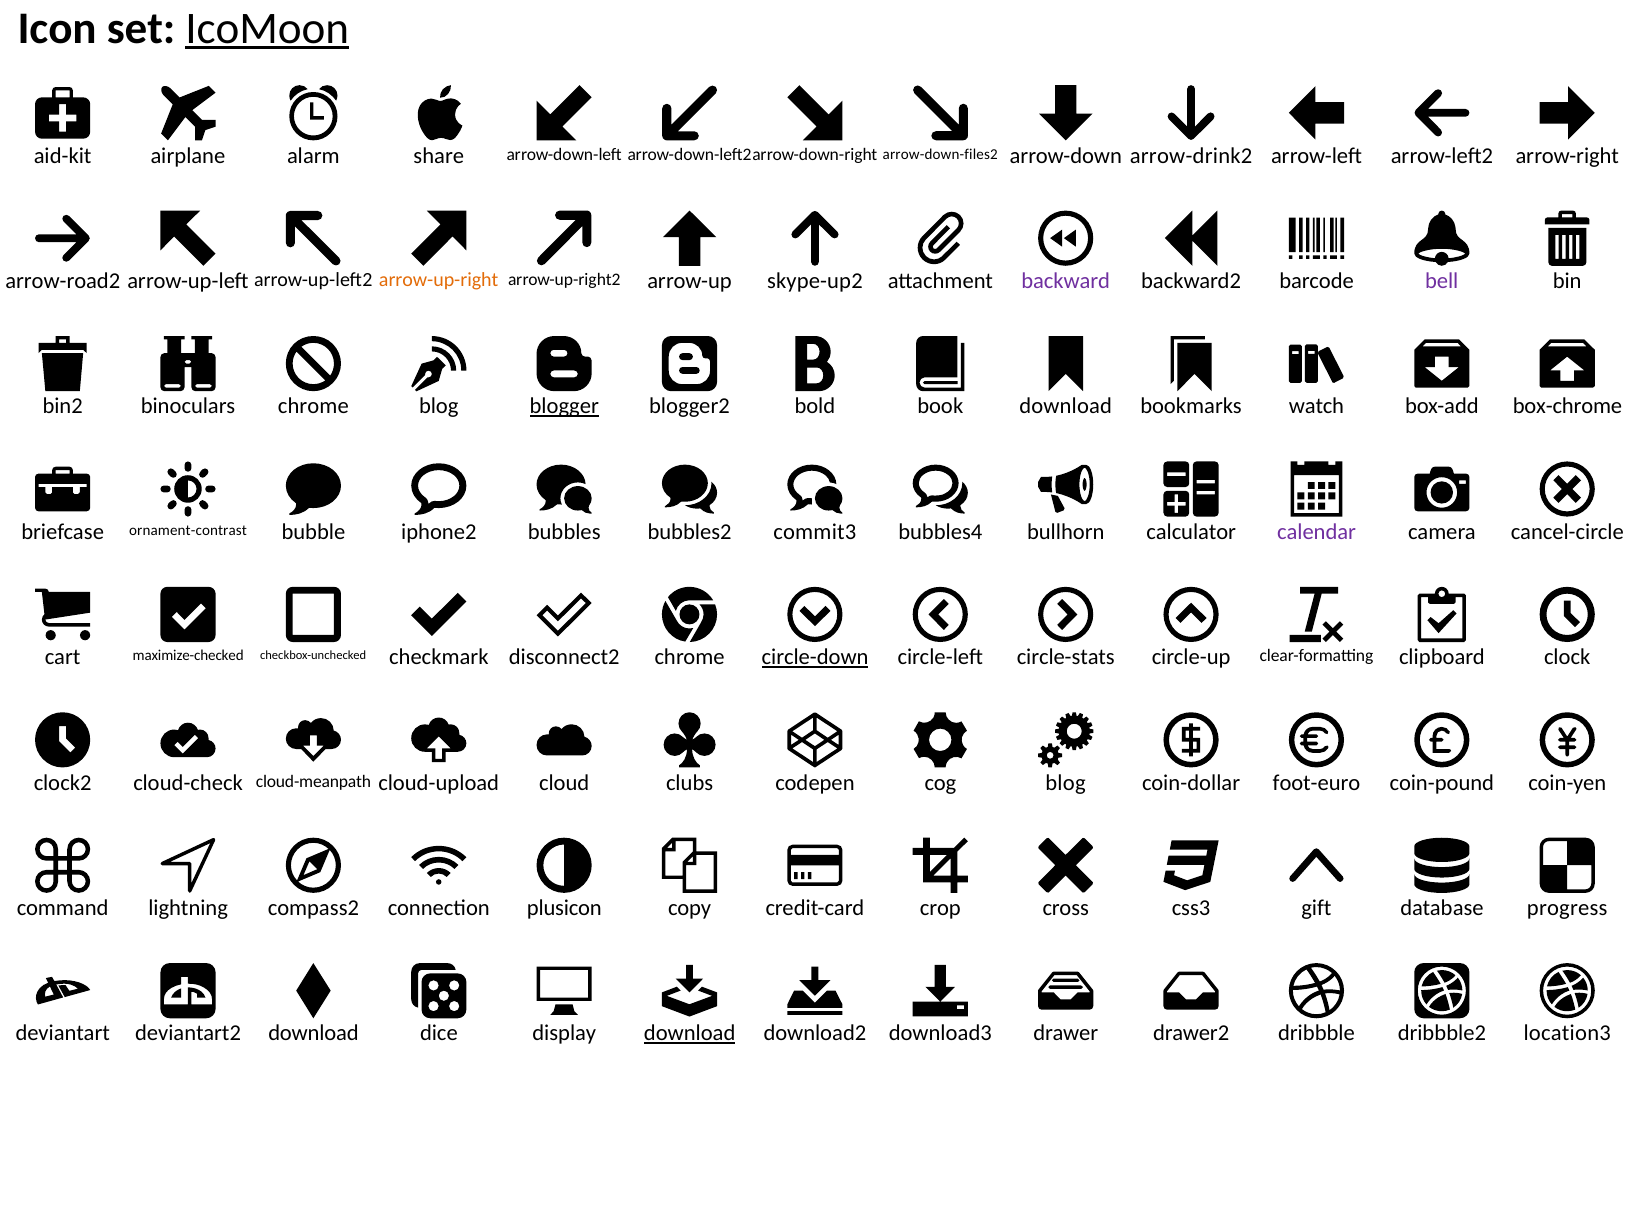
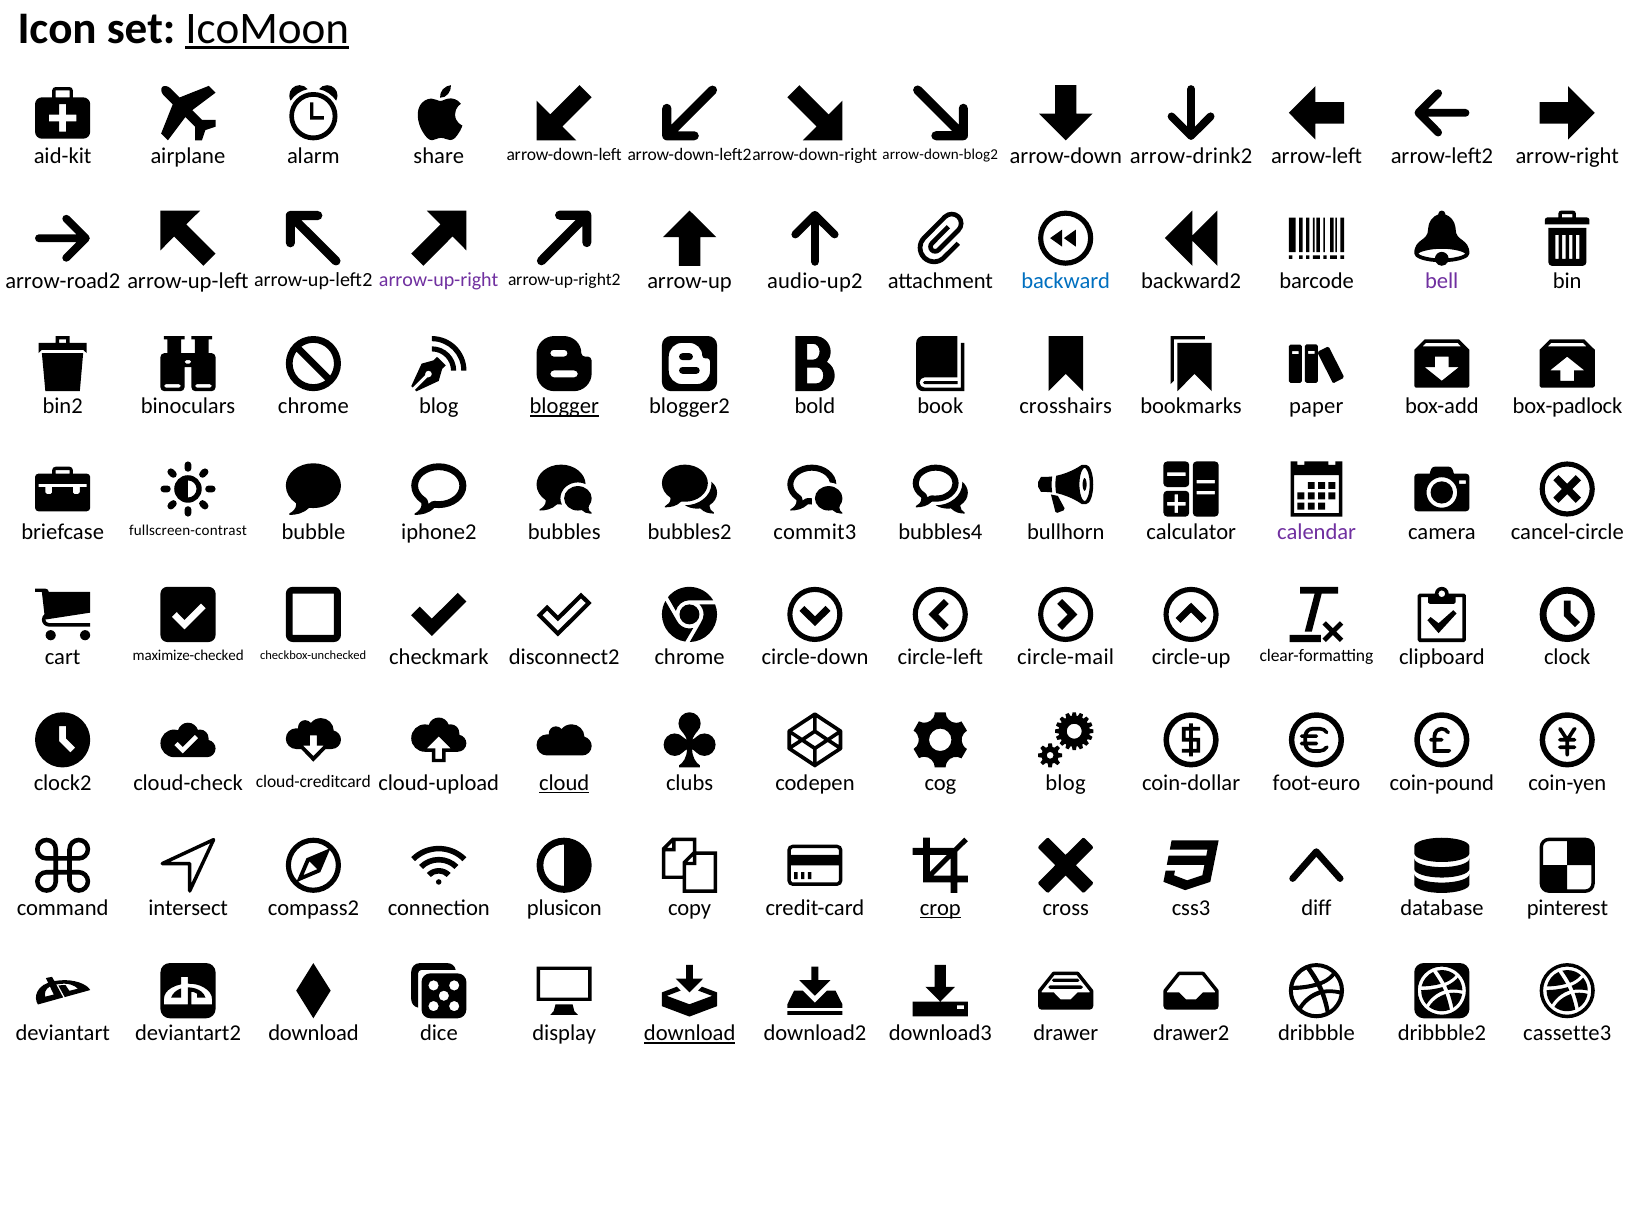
arrow-down-files2: arrow-down-files2 -> arrow-down-blog2 (940, 154)
arrow-up-right colour: orange -> purple (439, 280)
skype-up2: skype-up2 -> audio-up2 (815, 281)
backward colour: purple -> blue (1066, 281)
book download: download -> crosshairs (1066, 406)
watch: watch -> paper (1316, 406)
box-chrome: box-chrome -> box-padlock (1567, 406)
ornament-contrast: ornament-contrast -> fullscreen-contrast (188, 530)
circle-down underline: present -> none (815, 657)
circle-stats: circle-stats -> circle-mail (1066, 657)
cloud-meanpath: cloud-meanpath -> cloud-creditcard (313, 781)
cloud underline: none -> present (564, 782)
lightning: lightning -> intersect (188, 908)
crop underline: none -> present (940, 908)
gift: gift -> diff (1317, 908)
progress: progress -> pinterest (1567, 908)
location3: location3 -> cassette3 (1567, 1033)
